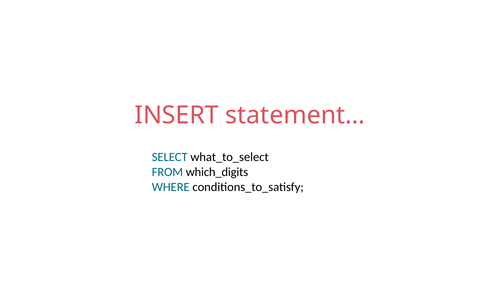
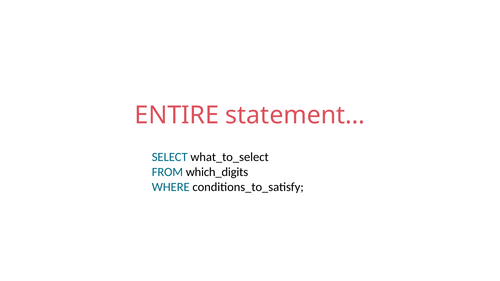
INSERT: INSERT -> ENTIRE (177, 115)
